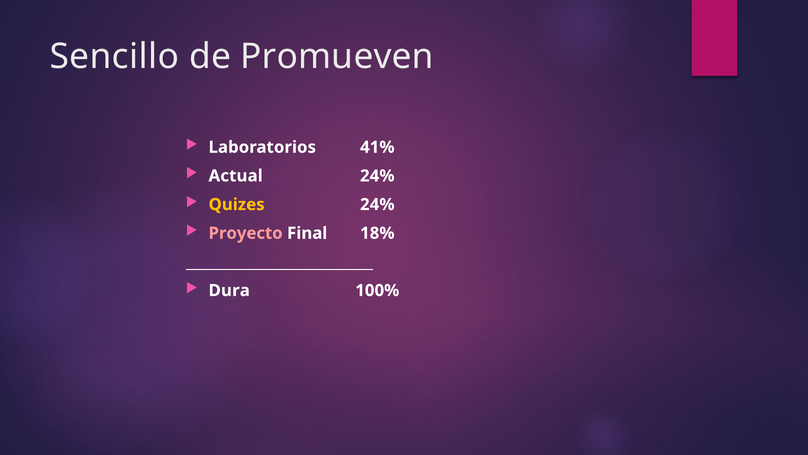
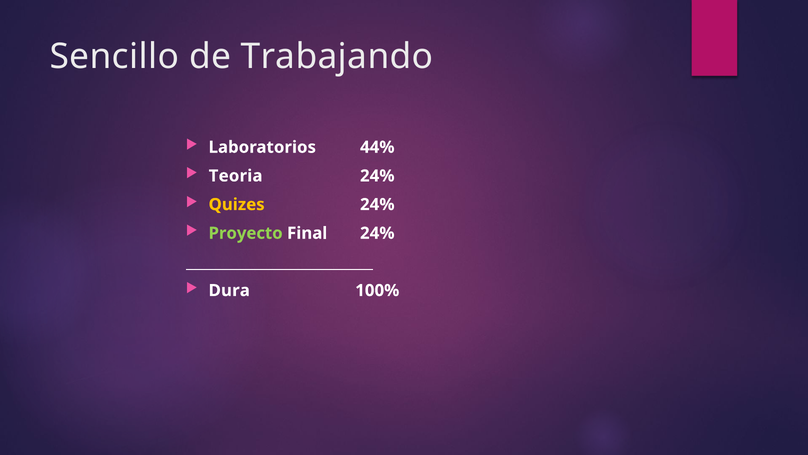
Promueven: Promueven -> Trabajando (337, 57)
41%: 41% -> 44% (377, 147)
Actual: Actual -> Teoria (236, 176)
Proyecto colour: pink -> light green (246, 233)
Final 18%: 18% -> 24% (377, 233)
